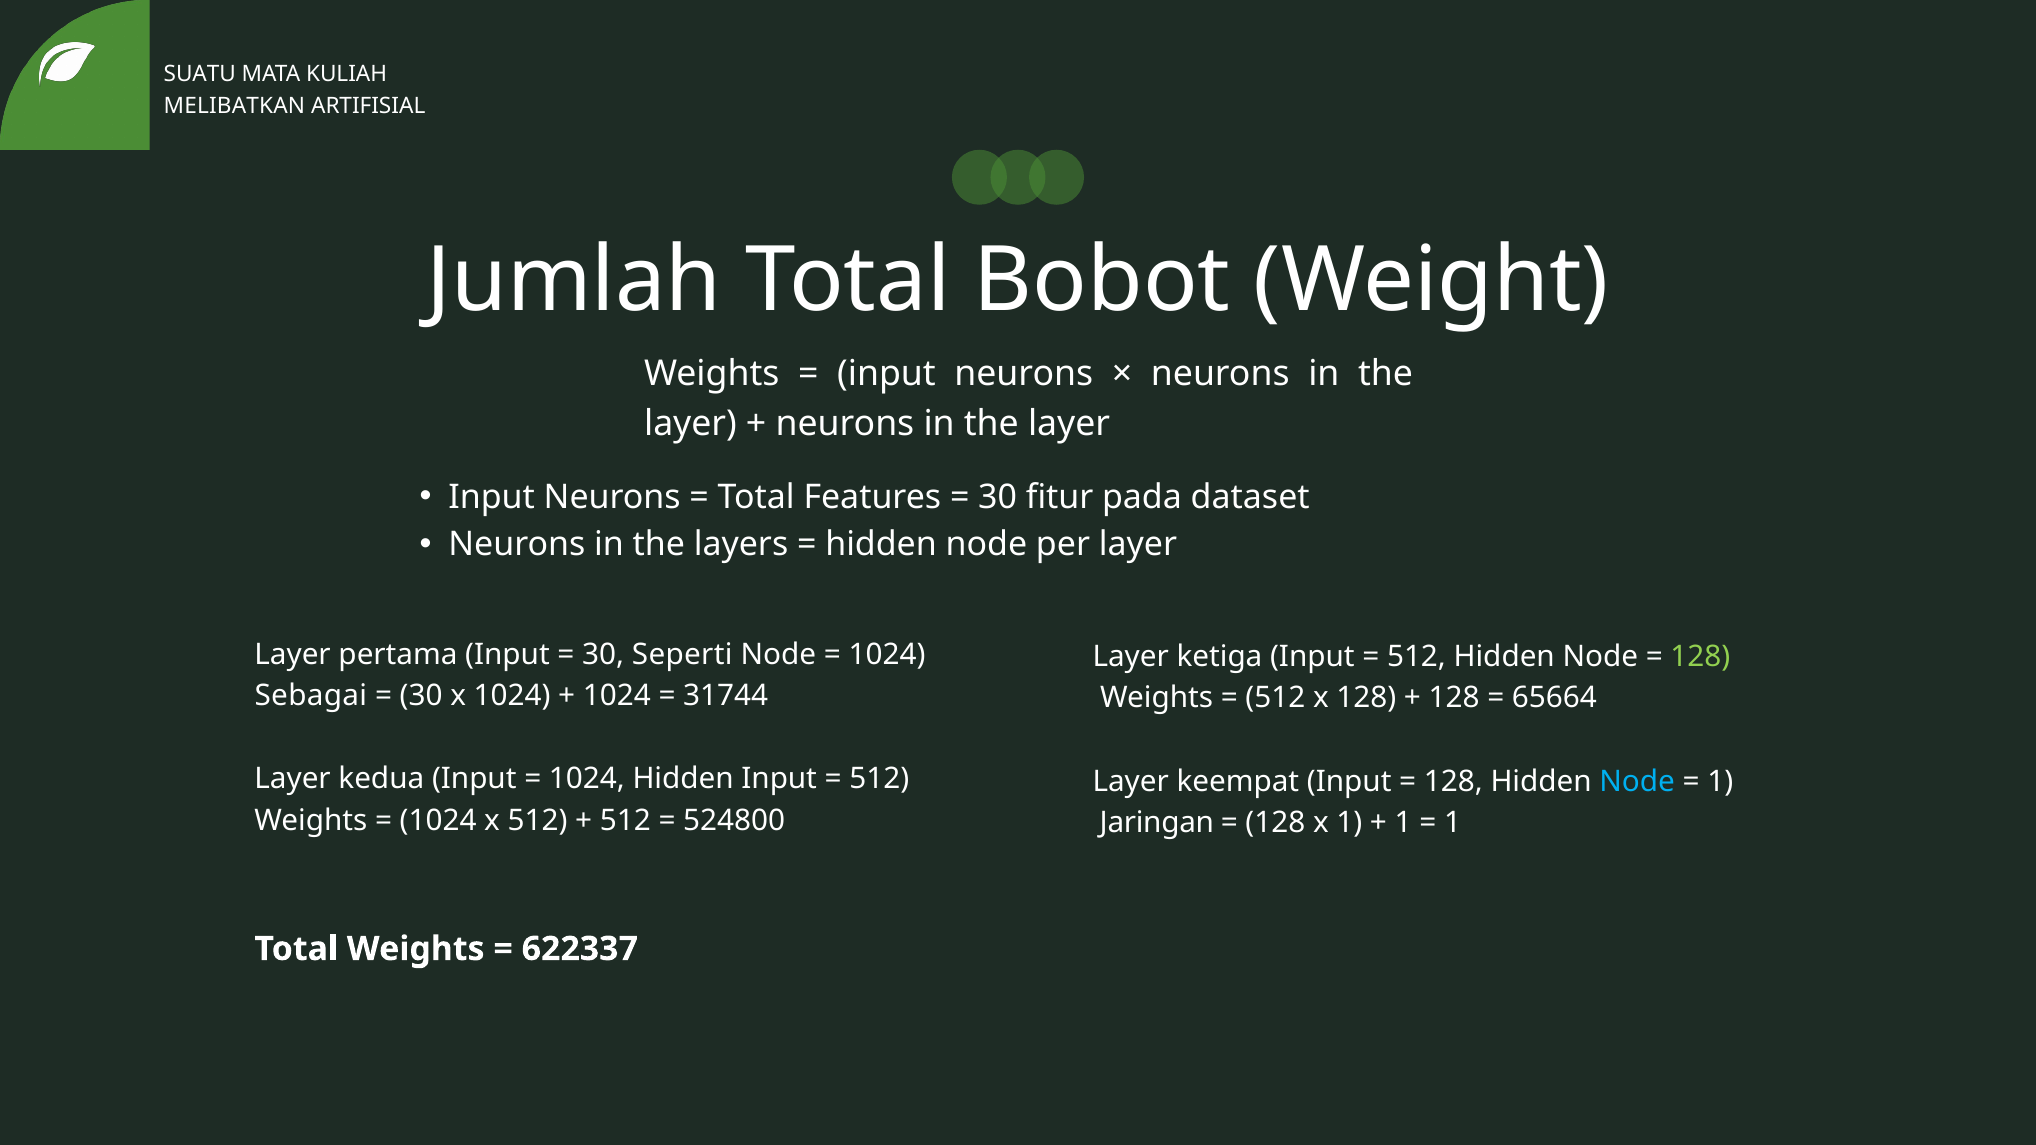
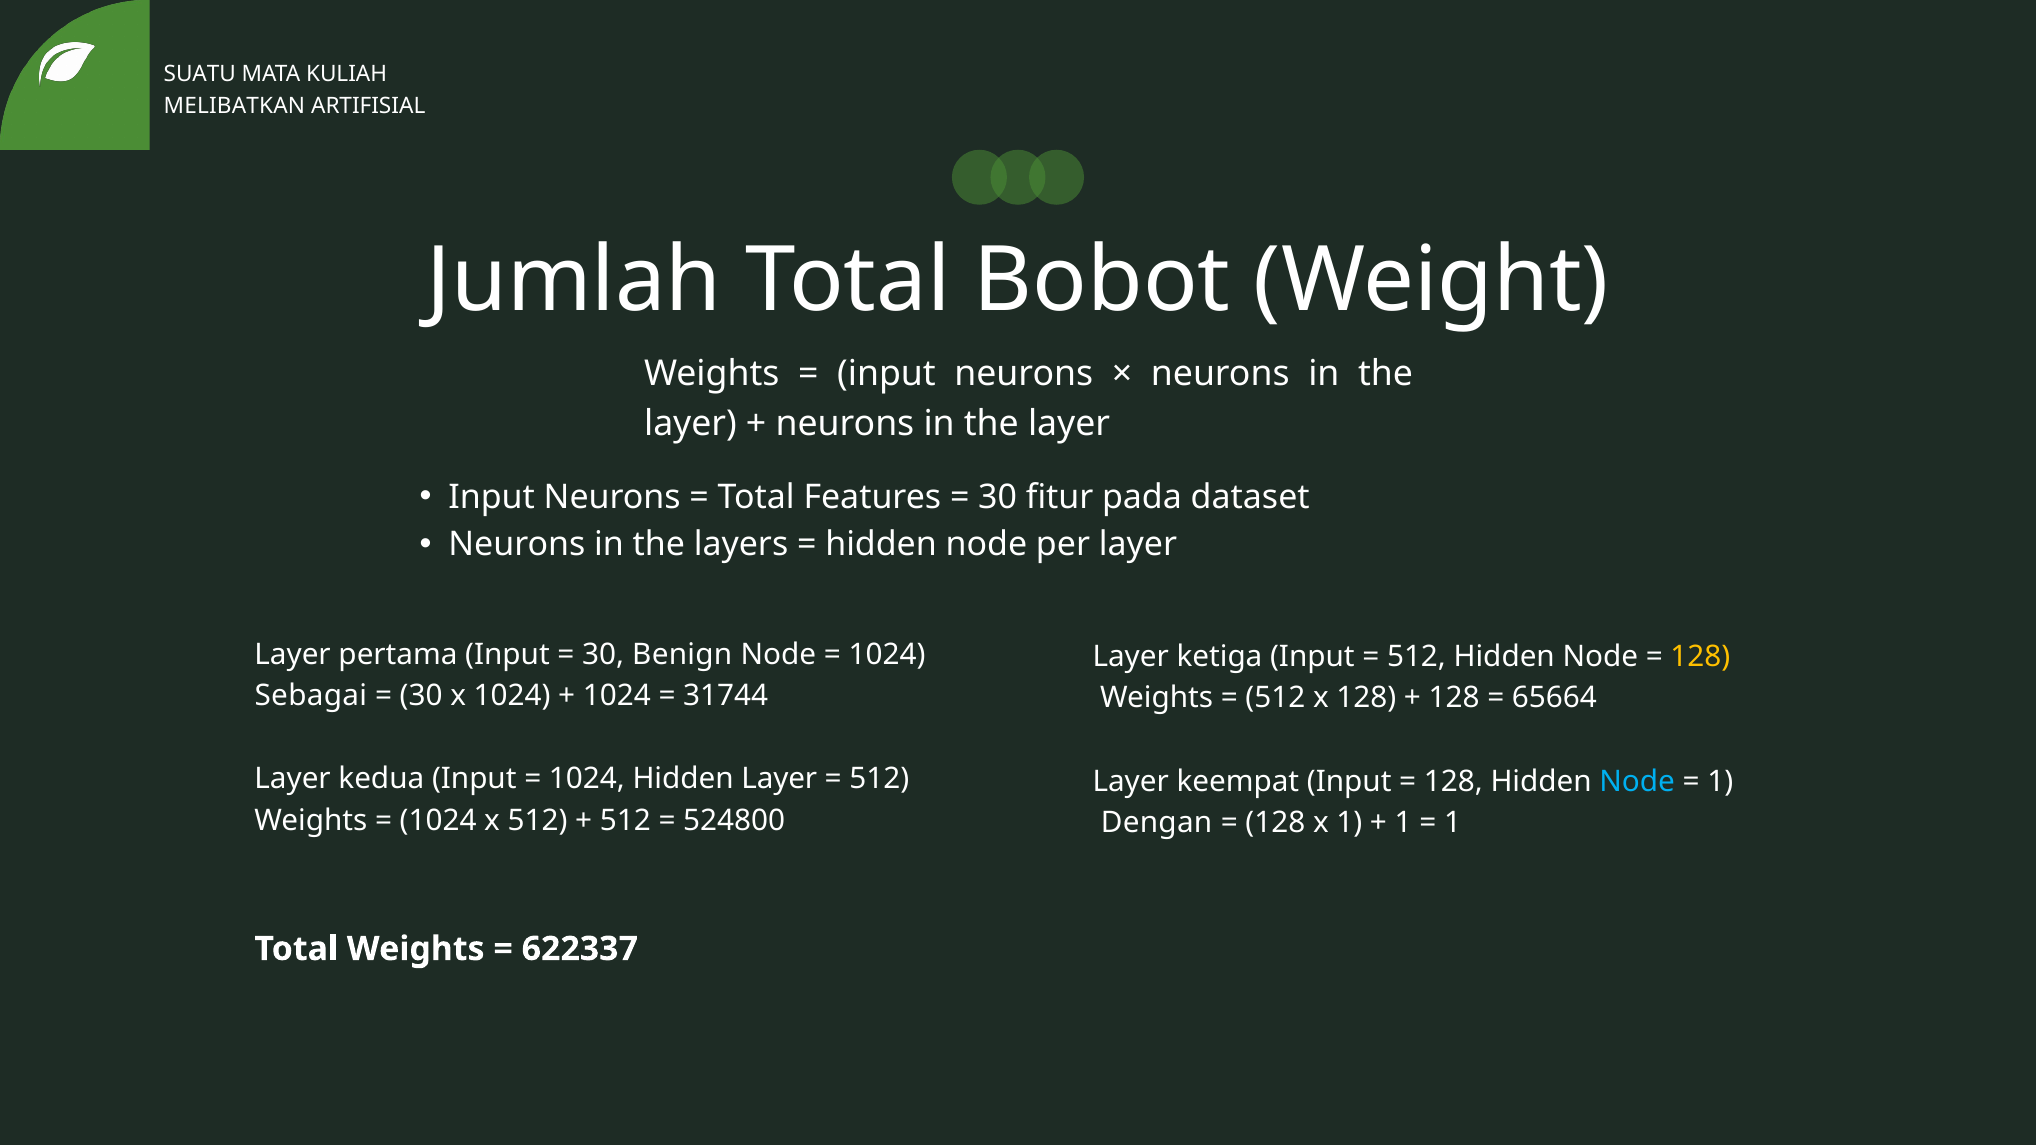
Seperti: Seperti -> Benign (682, 654)
128 colour: light green -> yellow (1700, 657)
Hidden Input: Input -> Layer (779, 779)
Jaringan: Jaringan -> Dengan (1157, 823)
